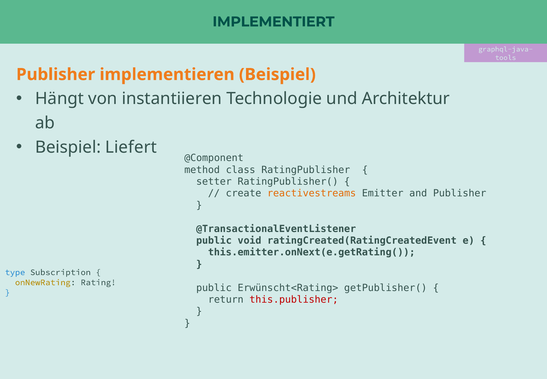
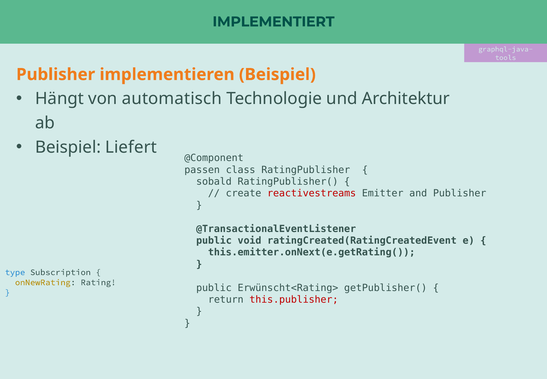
instantiieren: instantiieren -> automatisch (172, 99)
method: method -> passen (202, 170)
setter: setter -> sobald (214, 181)
reactivestreams colour: orange -> red (312, 193)
